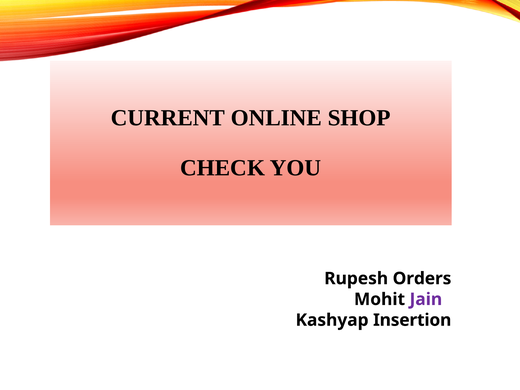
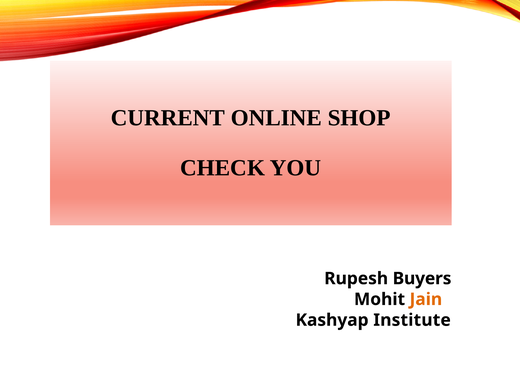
Orders: Orders -> Buyers (422, 278)
Jain colour: purple -> orange (426, 299)
Insertion: Insertion -> Institute (412, 320)
